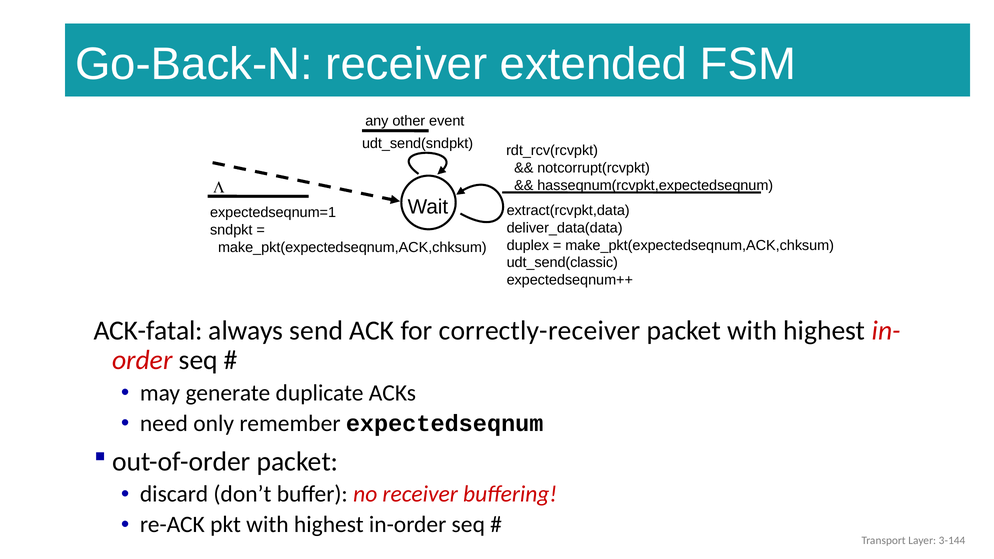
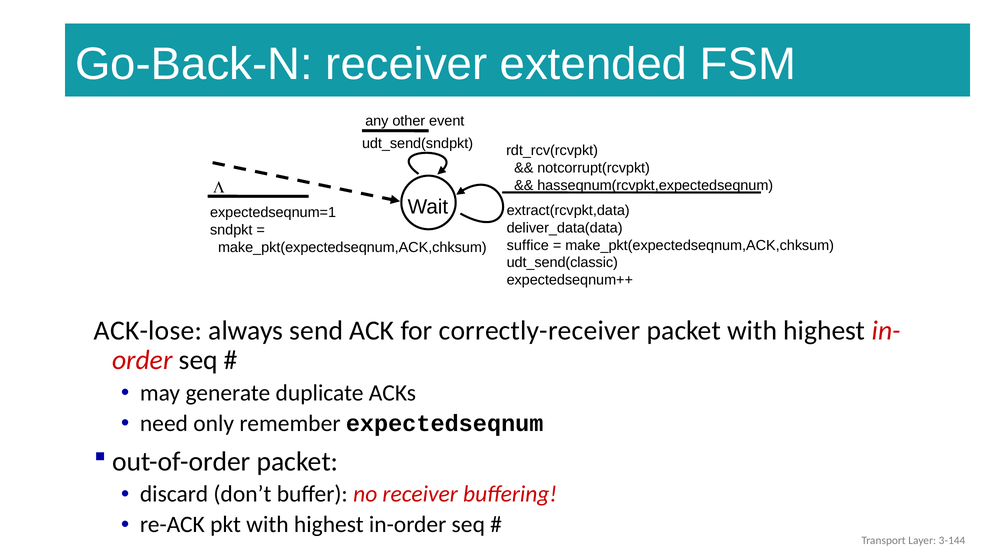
duplex: duplex -> suffice (528, 245)
ACK-fatal: ACK-fatal -> ACK-lose (148, 331)
